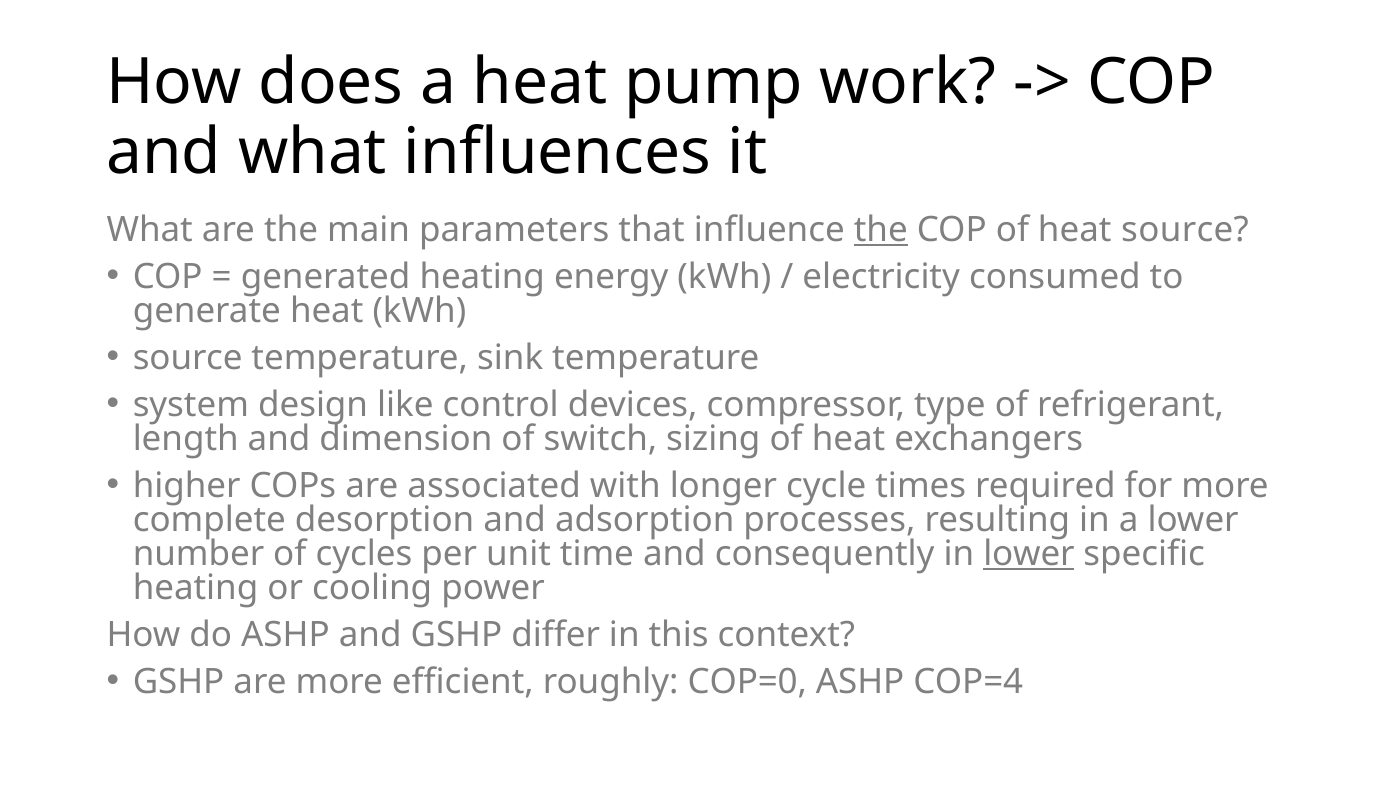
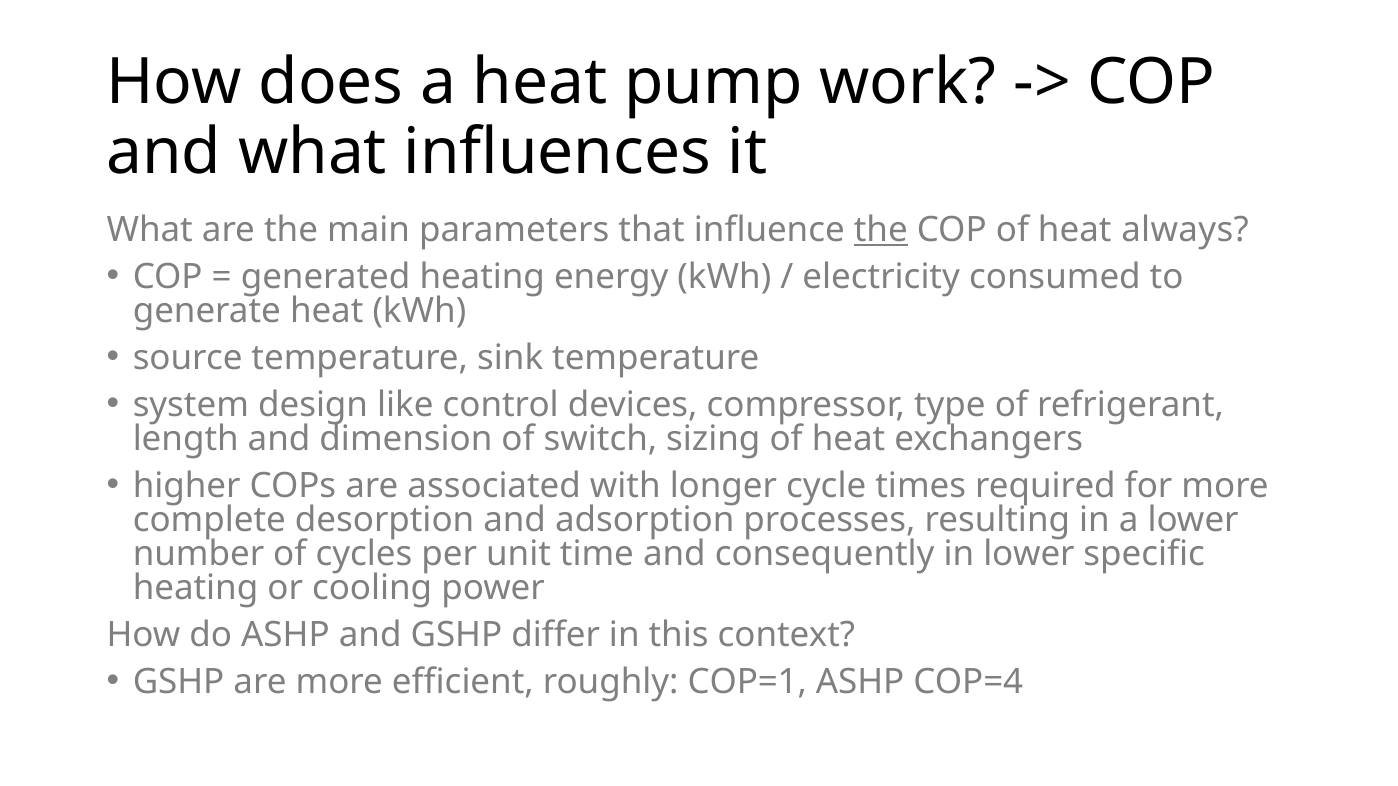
heat source: source -> always (1185, 230)
lower underline: present -> none (1029, 554)
COP=0: COP=0 -> COP=1 (747, 682)
